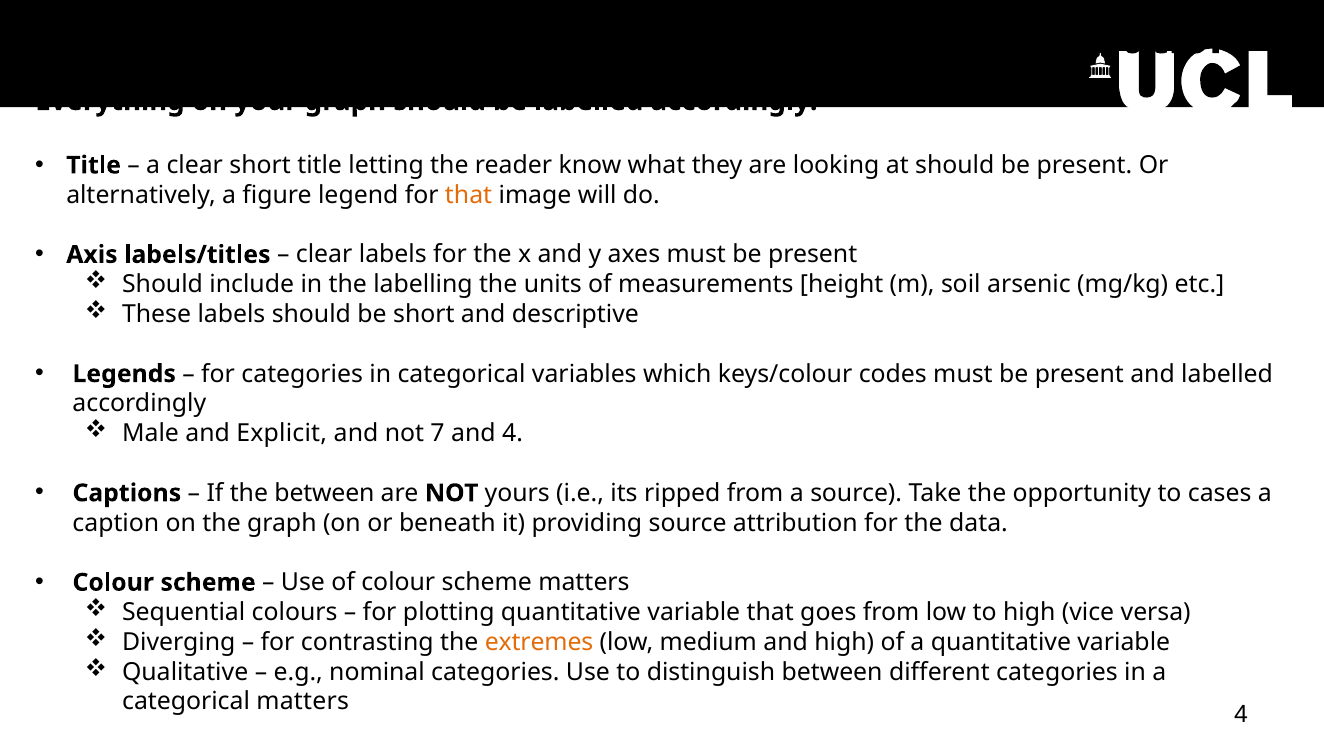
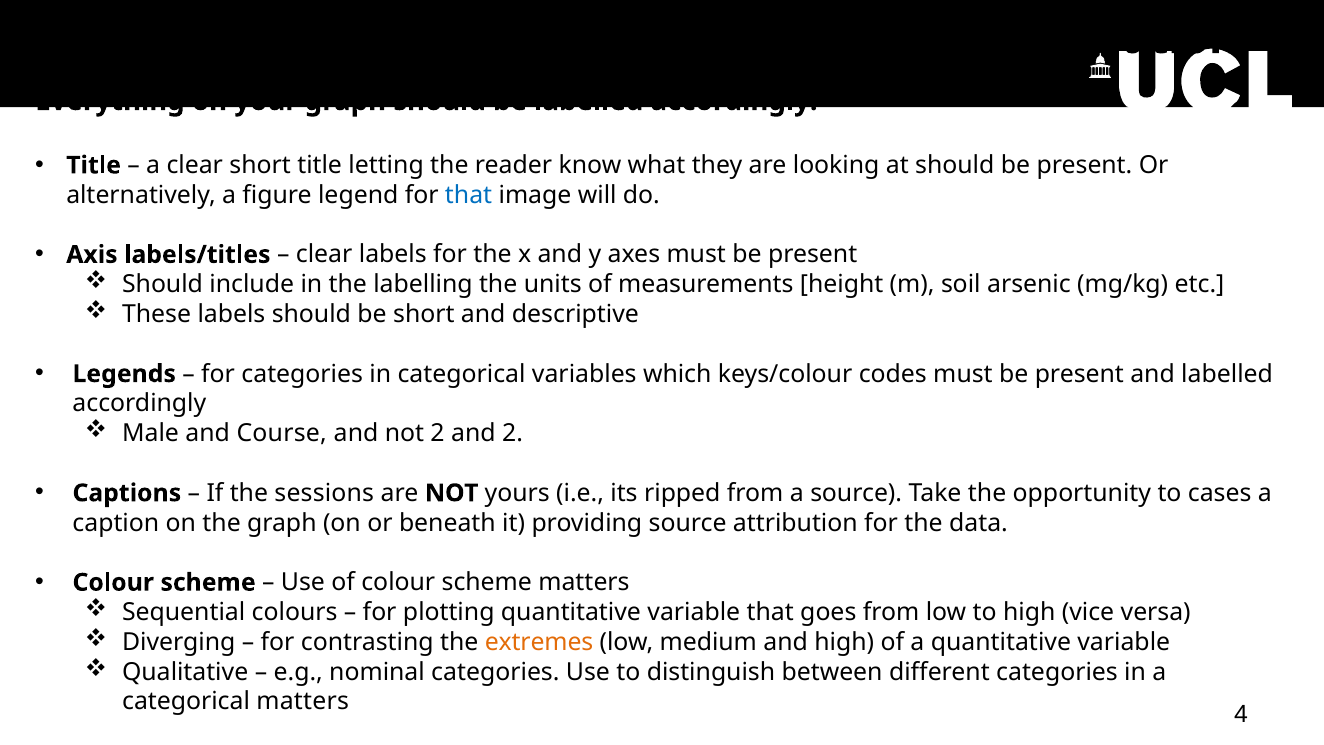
that colour: orange -> blue (469, 195)
Explicit: Explicit -> Course (282, 433)
not 7: 7 -> 2 (438, 433)
and 4: 4 -> 2 (512, 433)
the between: between -> sessions (324, 493)
